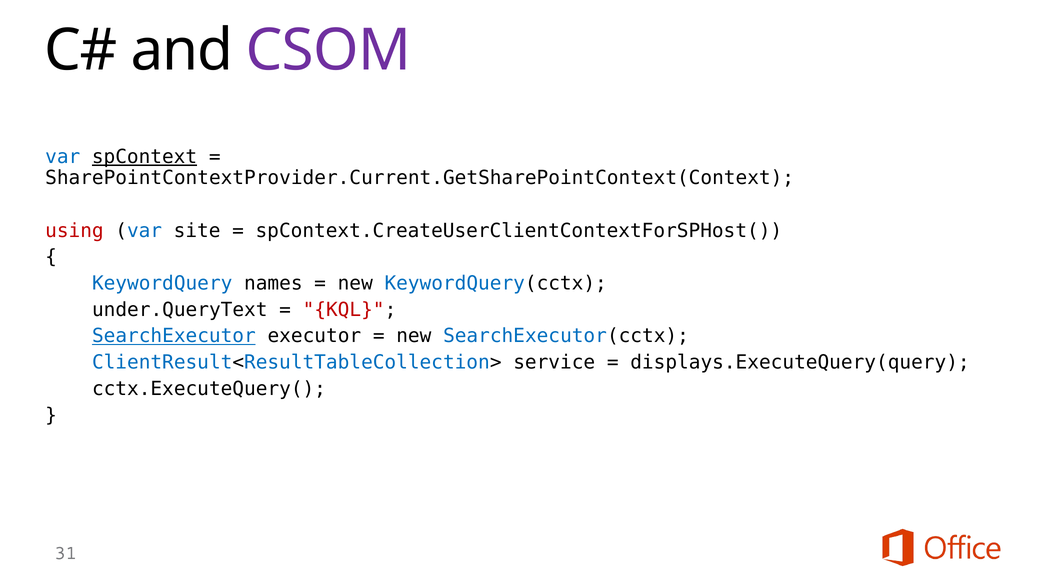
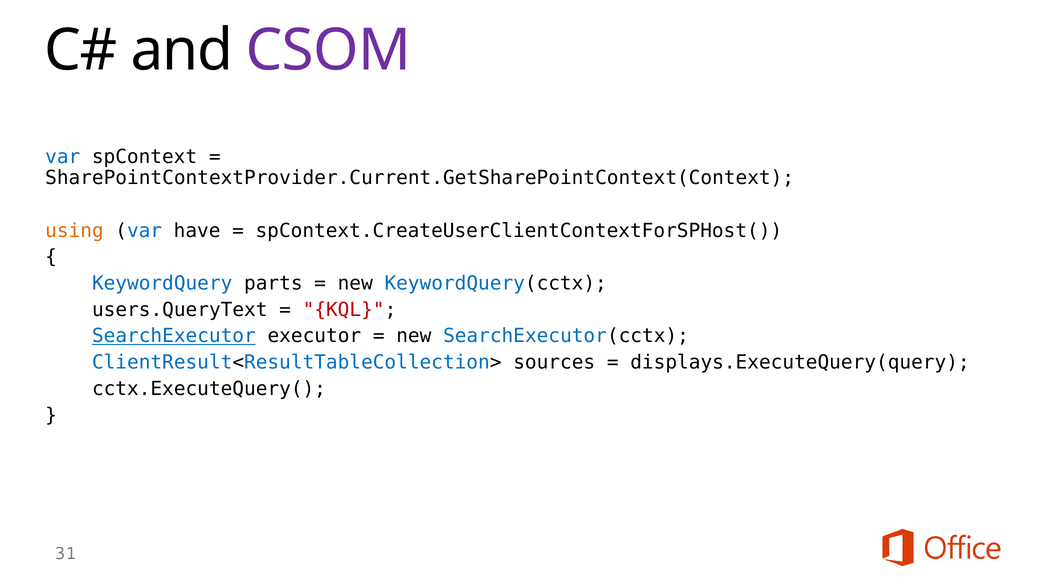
spContext underline: present -> none (145, 157)
using colour: red -> orange (74, 230)
site: site -> have (197, 230)
names: names -> parts (273, 283)
under.QueryText: under.QueryText -> users.QueryText (180, 309)
service: service -> sources (554, 362)
